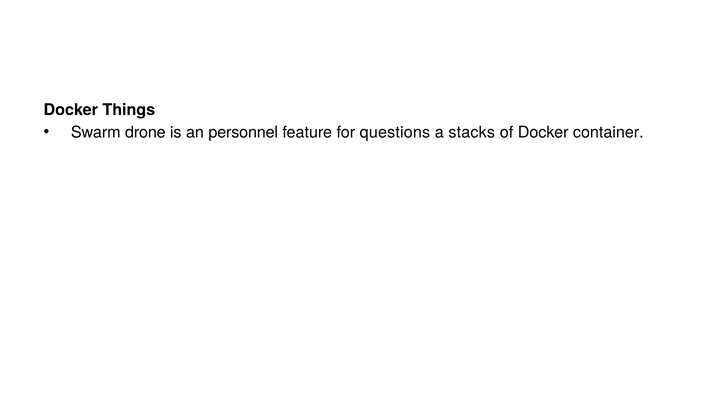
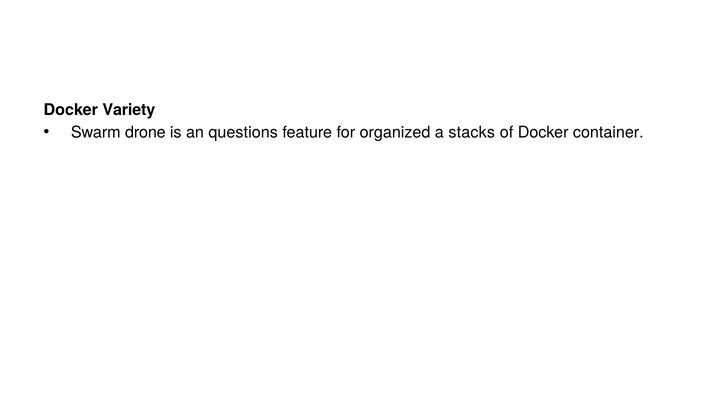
Things: Things -> Variety (129, 110)
personnel: personnel -> questions (243, 132)
questions: questions -> organized (395, 132)
